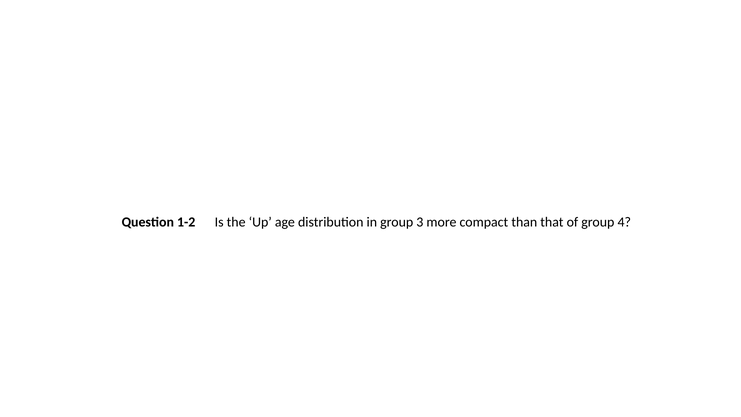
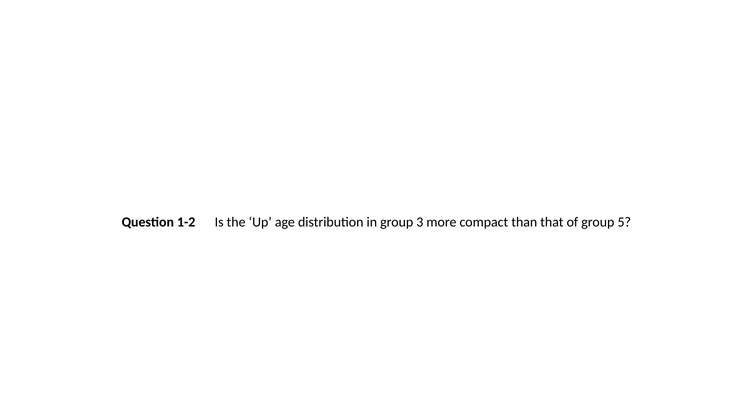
4: 4 -> 5 (624, 222)
